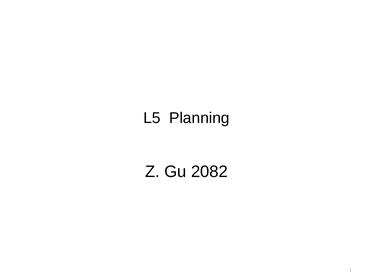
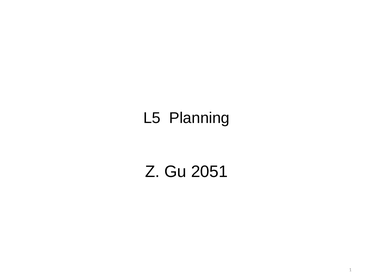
2082: 2082 -> 2051 (209, 172)
